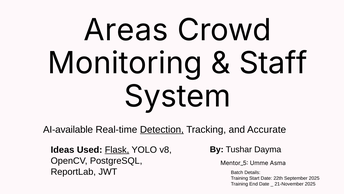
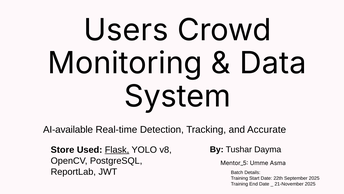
Areas: Areas -> Users (126, 30)
Staff: Staff -> Data (273, 63)
Detection underline: present -> none (162, 129)
Ideas: Ideas -> Store (62, 150)
